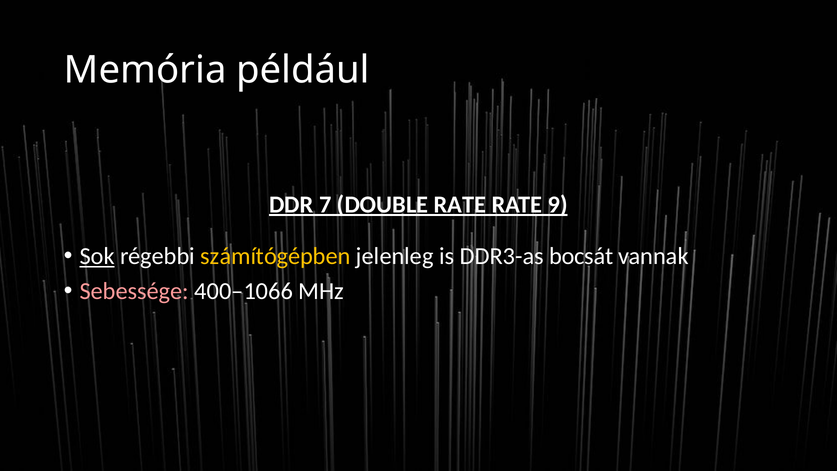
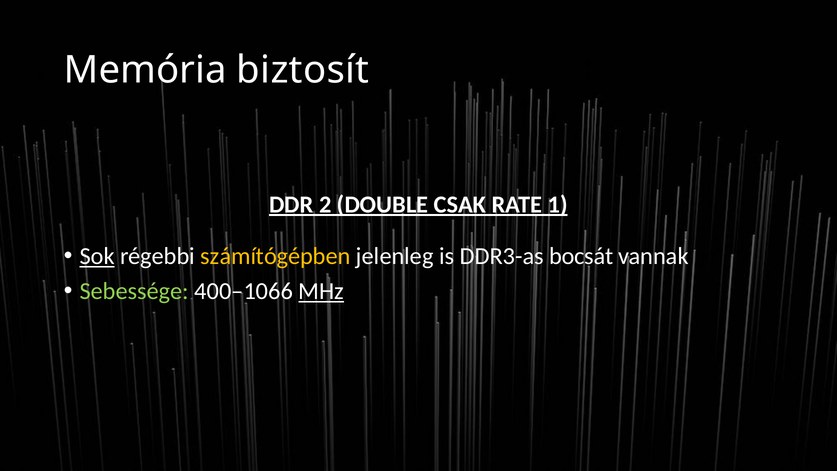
például: például -> biztosít (303, 70)
7: 7 -> 2 (325, 204)
DOUBLE RATE: RATE -> CSAK (460, 204)
9: 9 -> 1 (558, 204)
Sebessége colour: pink -> light green (134, 291)
MHz underline: none -> present (321, 291)
